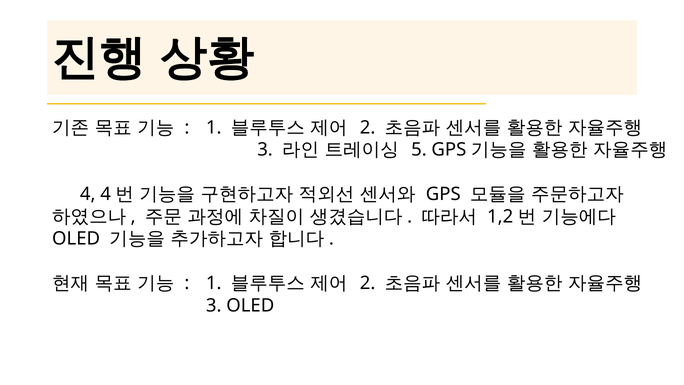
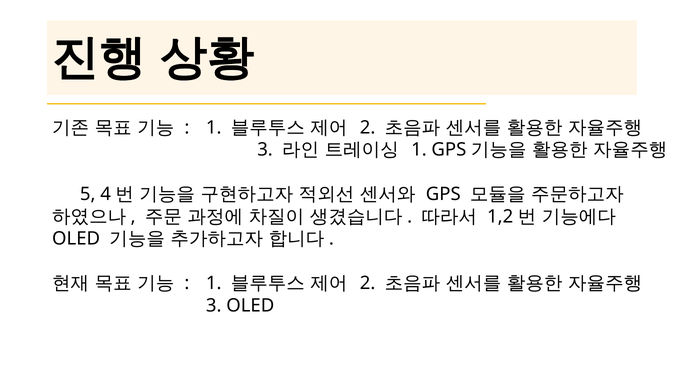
5: 5 -> 1 (419, 150)
4: 4 -> 5 (88, 194)
